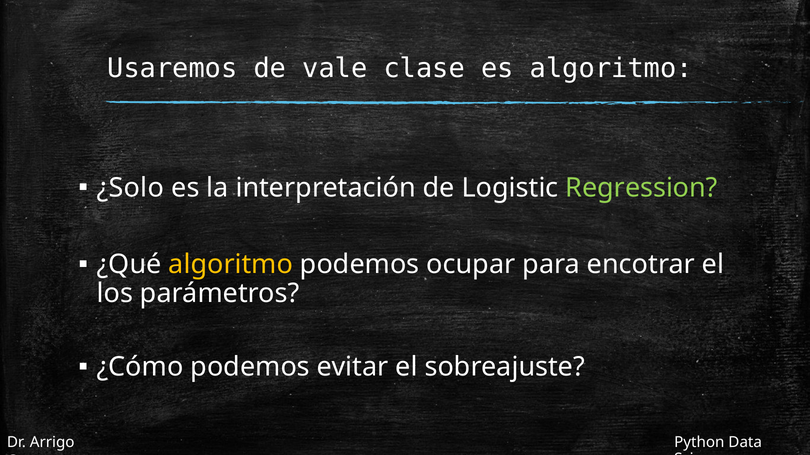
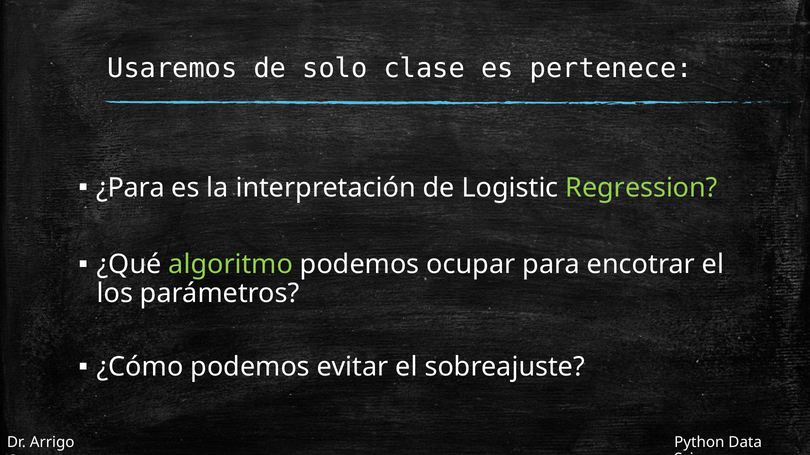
vale: vale -> solo (335, 68)
es algoritmo: algoritmo -> pertenece (611, 68)
¿Solo: ¿Solo -> ¿Para (131, 188)
algoritmo colour: yellow -> light green (231, 265)
